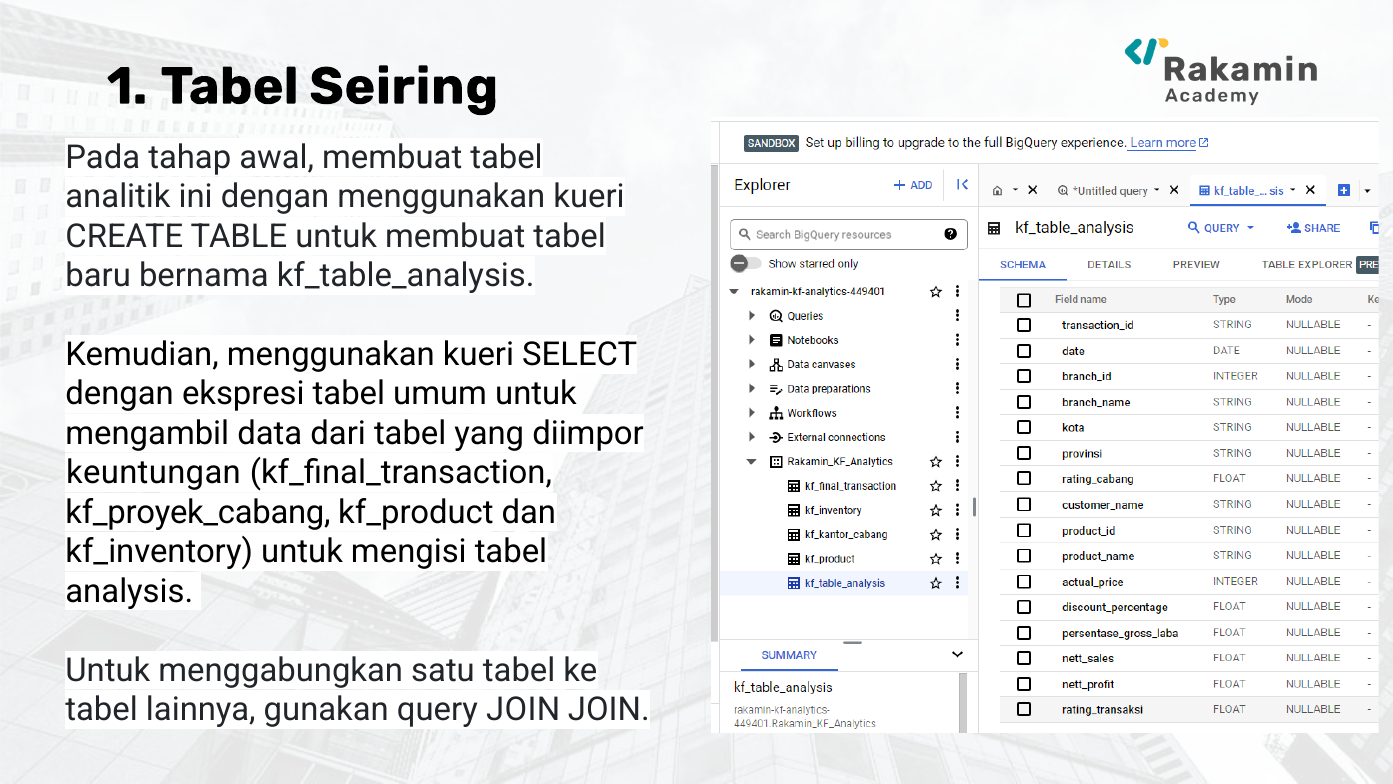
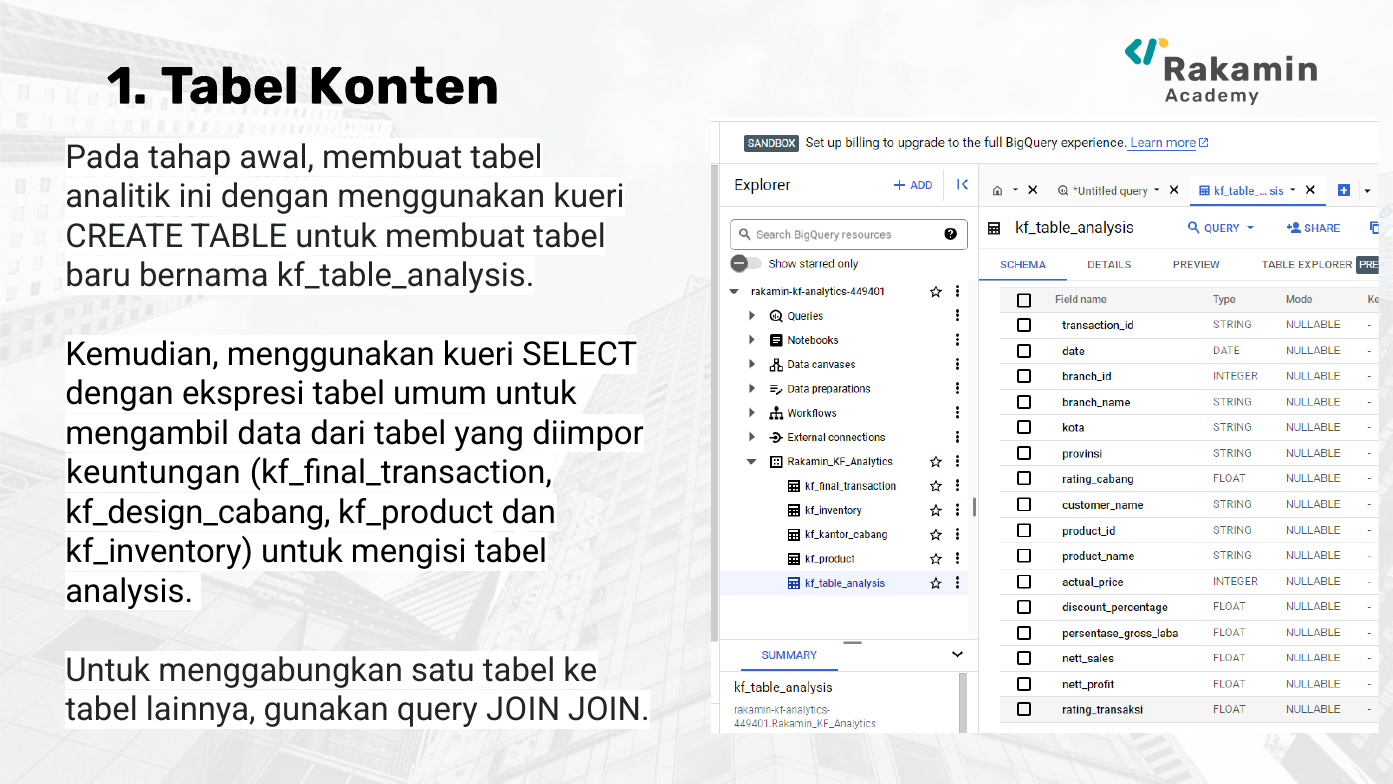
Seiring: Seiring -> Konten (404, 86)
kf_proyek_cabang: kf_proyek_cabang -> kf_design_cabang (198, 512)
